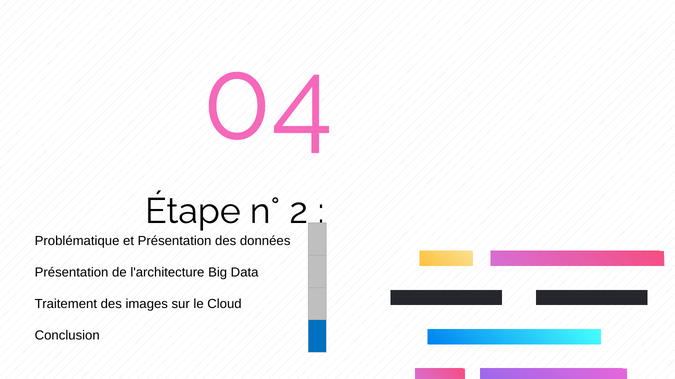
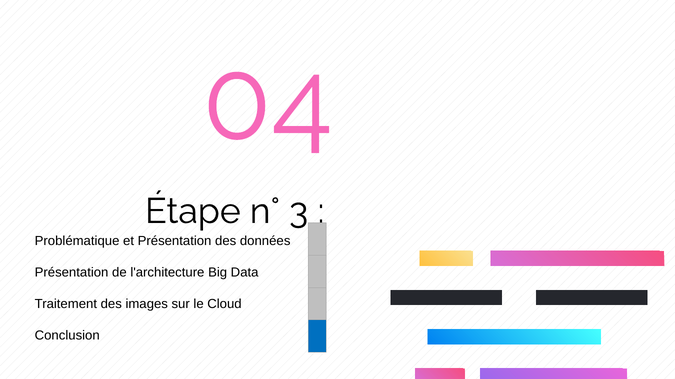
2: 2 -> 3 (299, 212)
